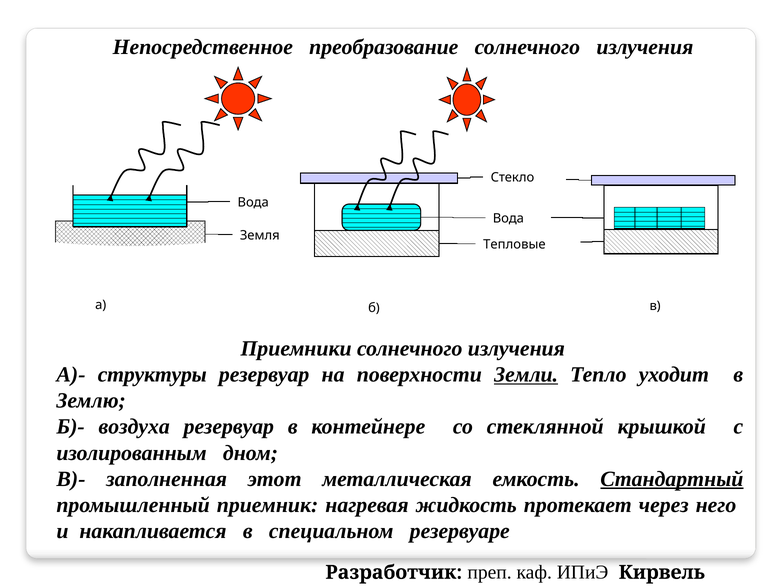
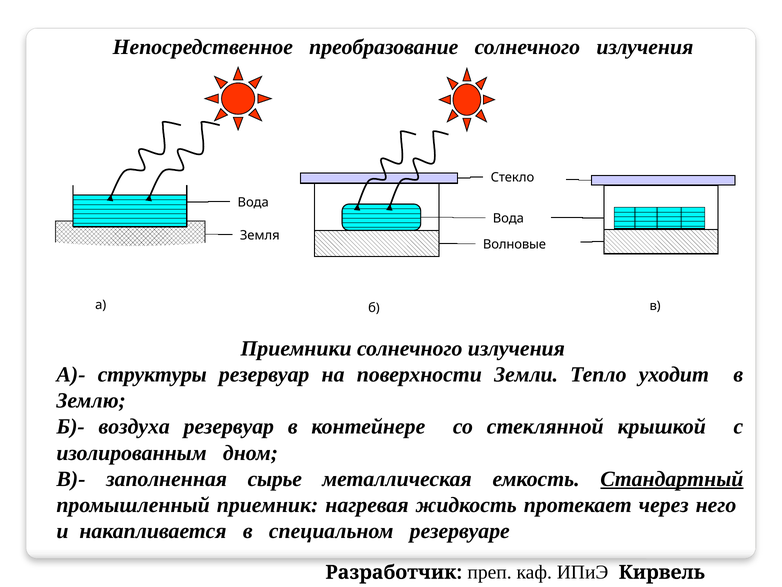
Тепловые: Тепловые -> Волновые (514, 244)
Земли underline: present -> none (526, 374)
этот: этот -> сырье (275, 479)
